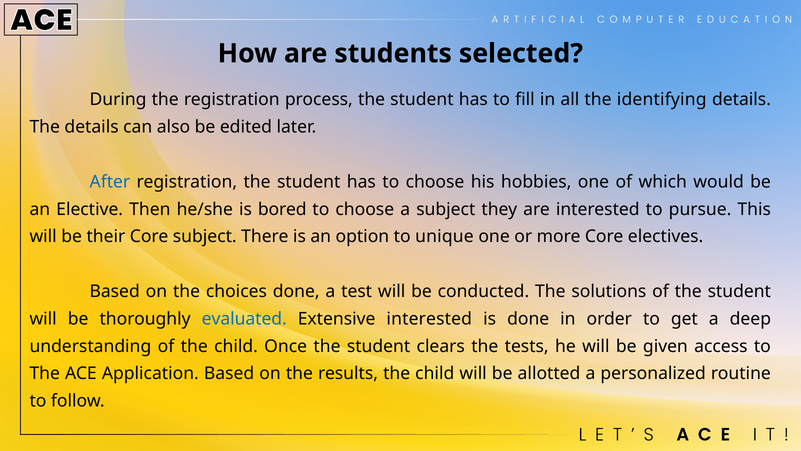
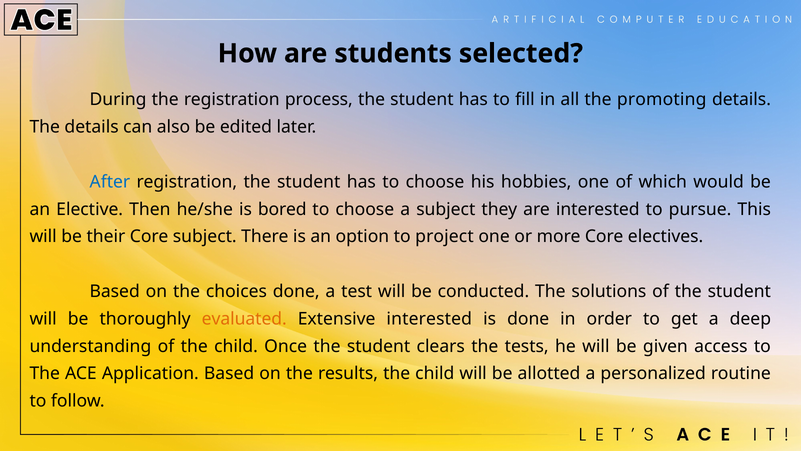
identifying: identifying -> promoting (662, 99)
unique: unique -> project (444, 236)
evaluated colour: blue -> orange (244, 319)
